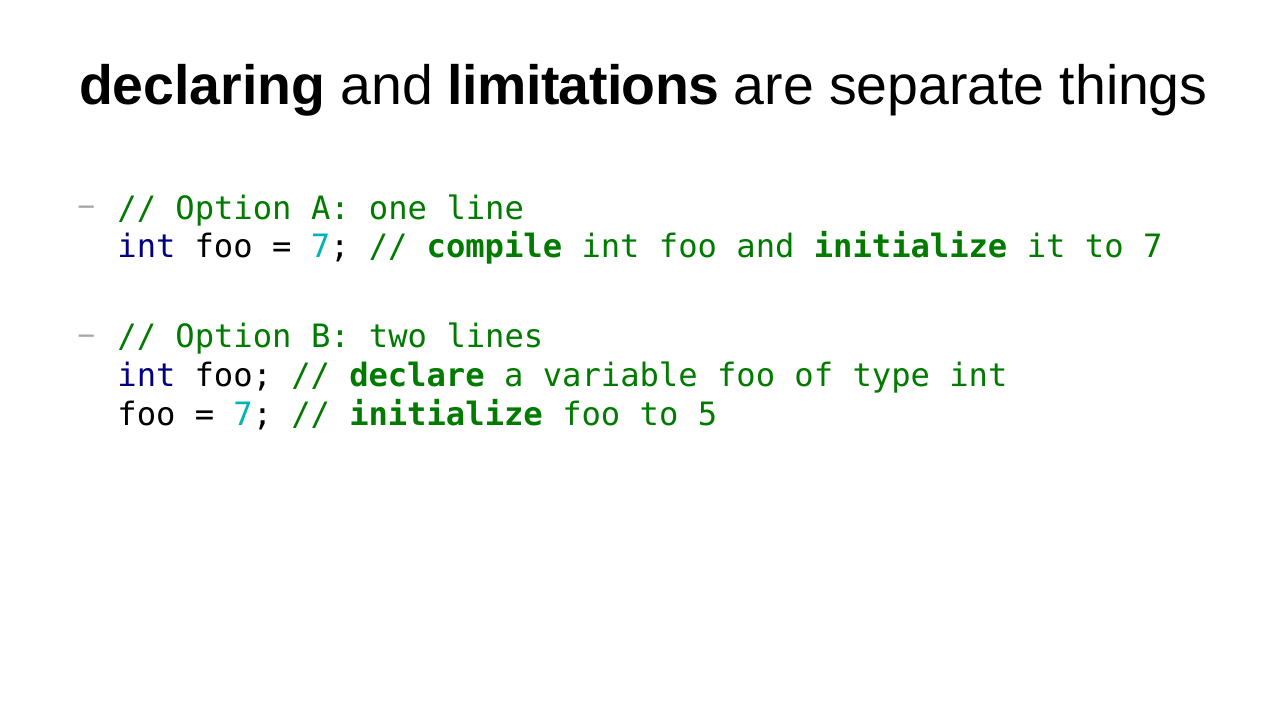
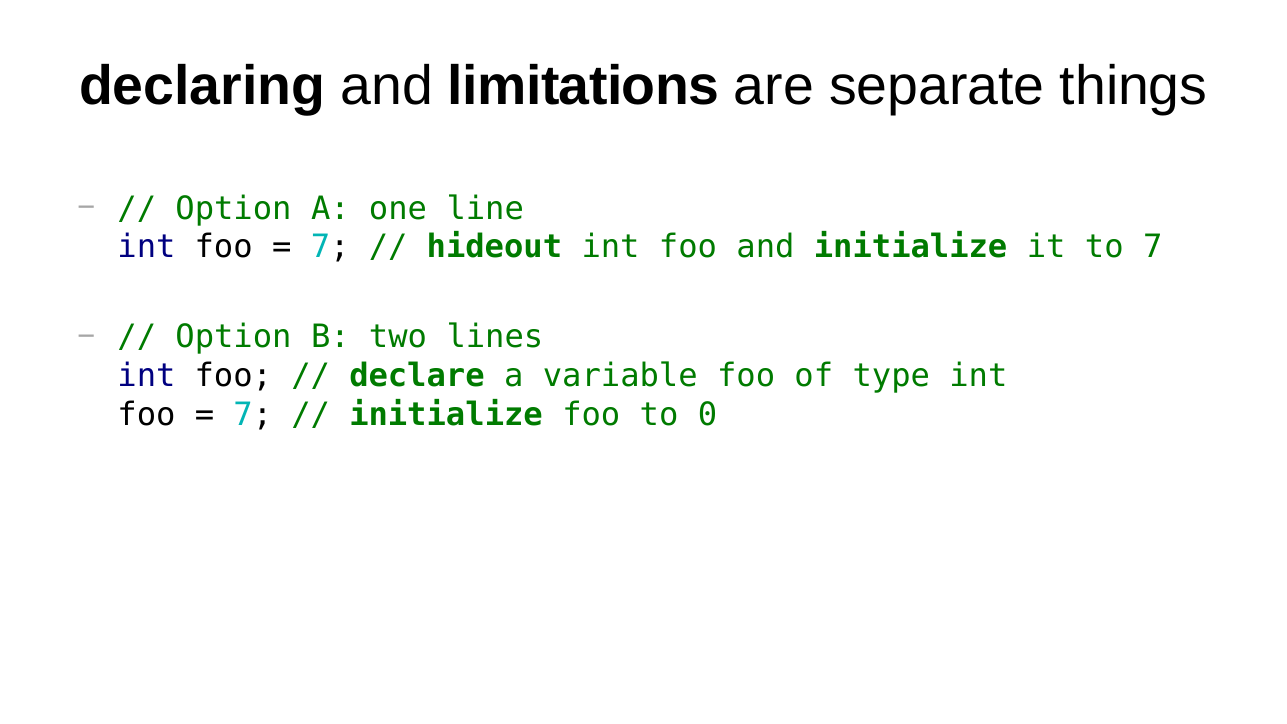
compile: compile -> hideout (494, 247)
5: 5 -> 0 (707, 415)
